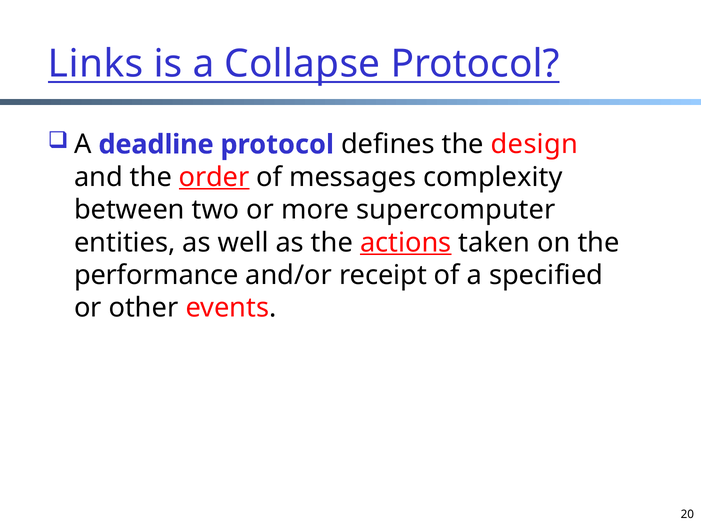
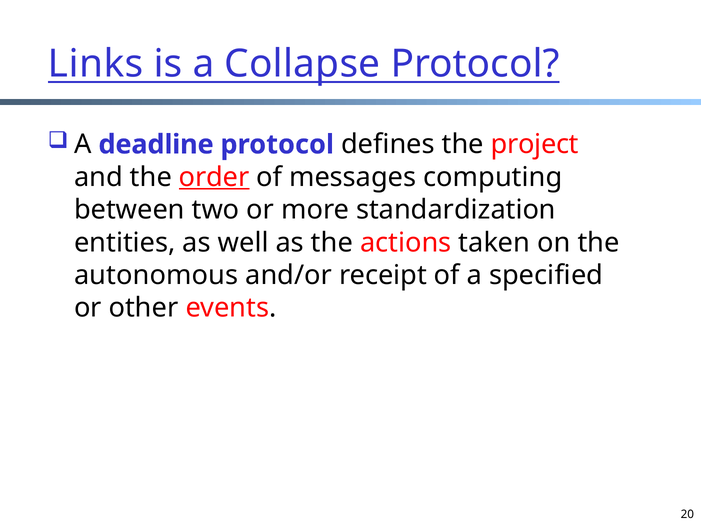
design: design -> project (535, 144)
complexity: complexity -> computing (493, 177)
supercomputer: supercomputer -> standardization (456, 210)
actions underline: present -> none (406, 243)
performance: performance -> autonomous (156, 275)
